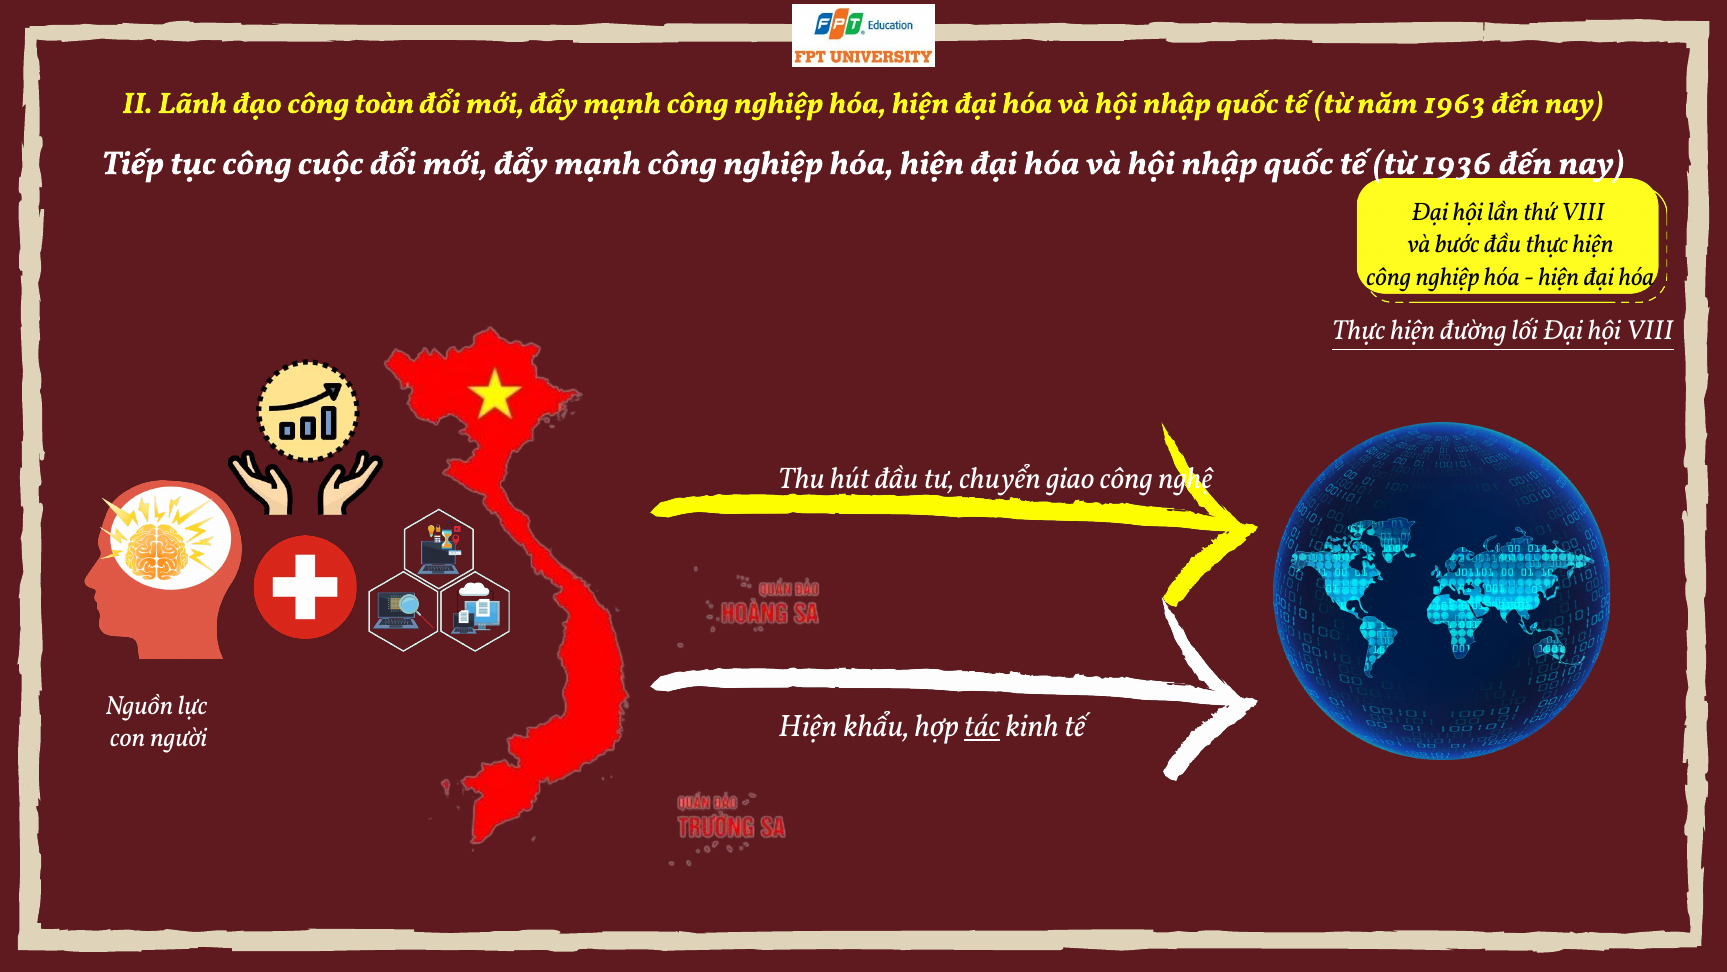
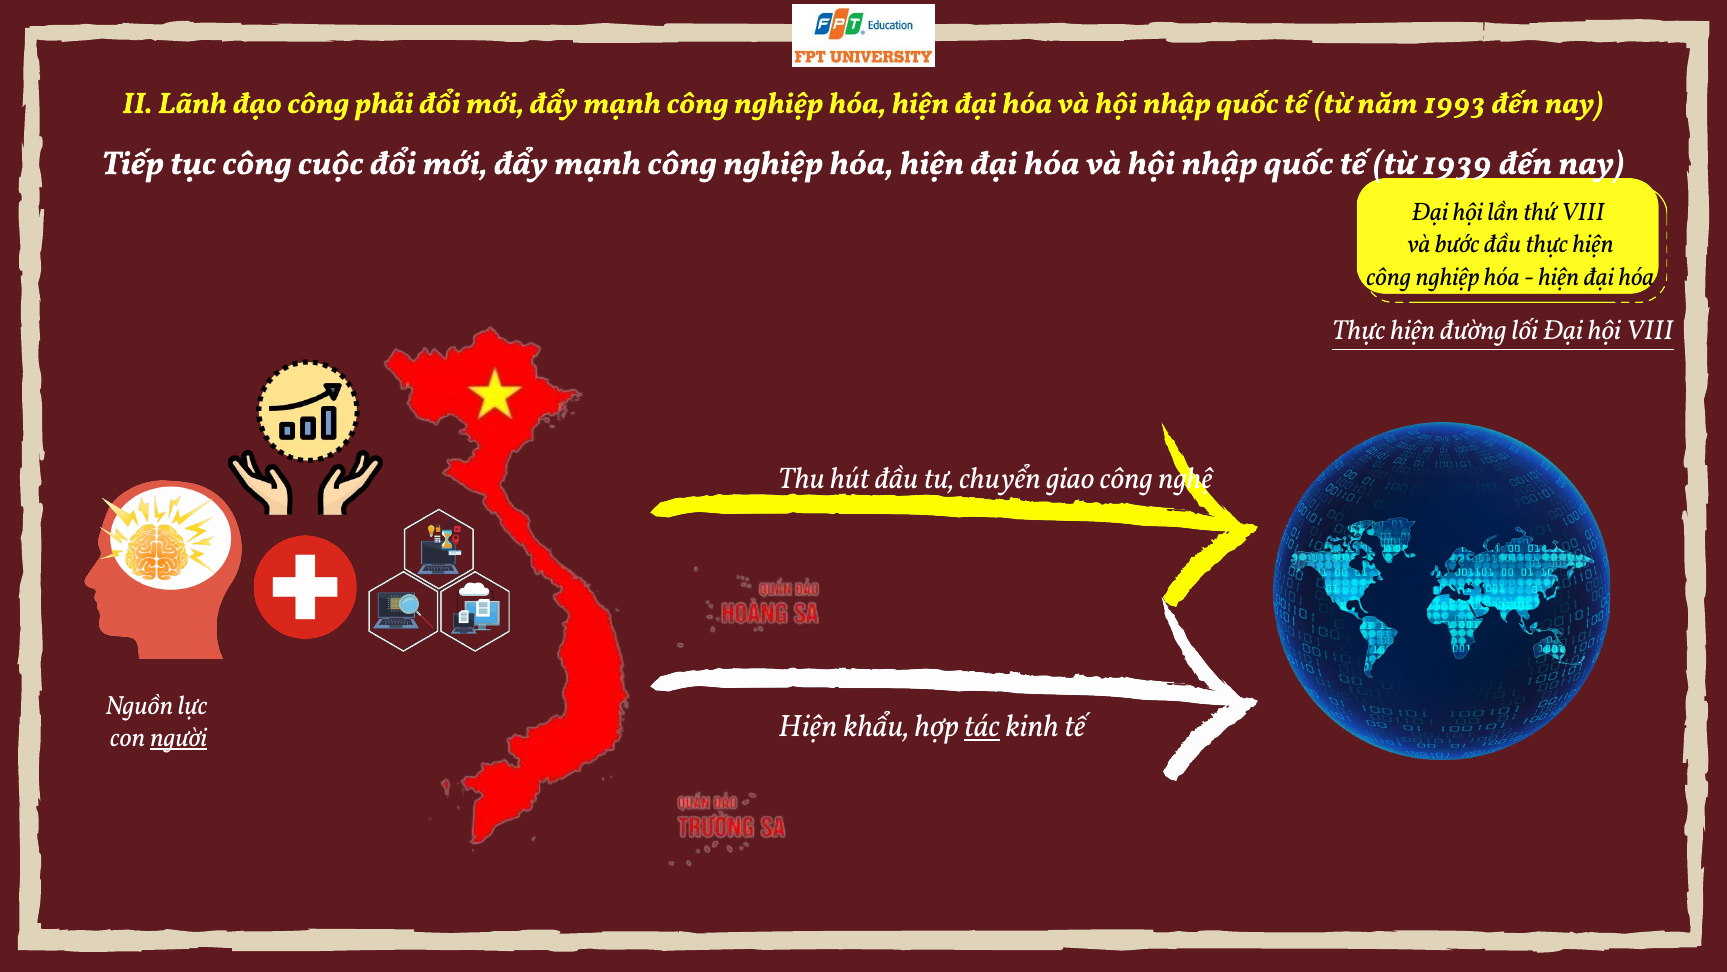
toàn: toàn -> phải (384, 103)
1963: 1963 -> 1993 (1454, 103)
1936: 1936 -> 1939 (1457, 163)
người underline: none -> present (179, 737)
